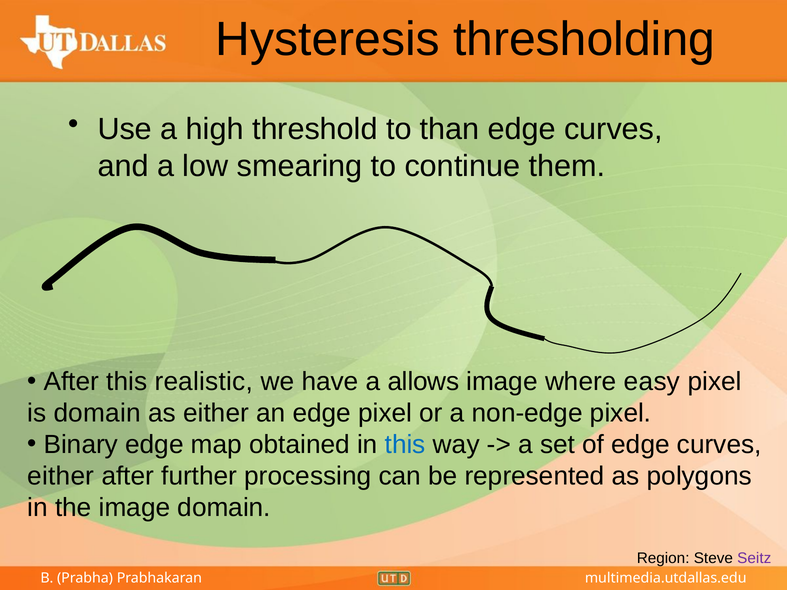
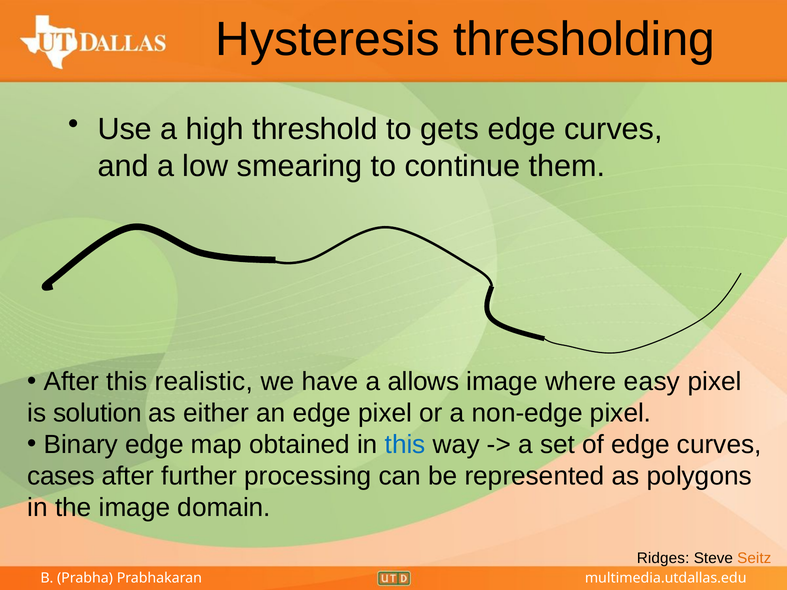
than: than -> gets (450, 129)
is domain: domain -> solution (97, 413)
either: either -> cases (61, 476)
Region: Region -> Ridges (663, 558)
Seitz colour: purple -> orange (754, 558)
